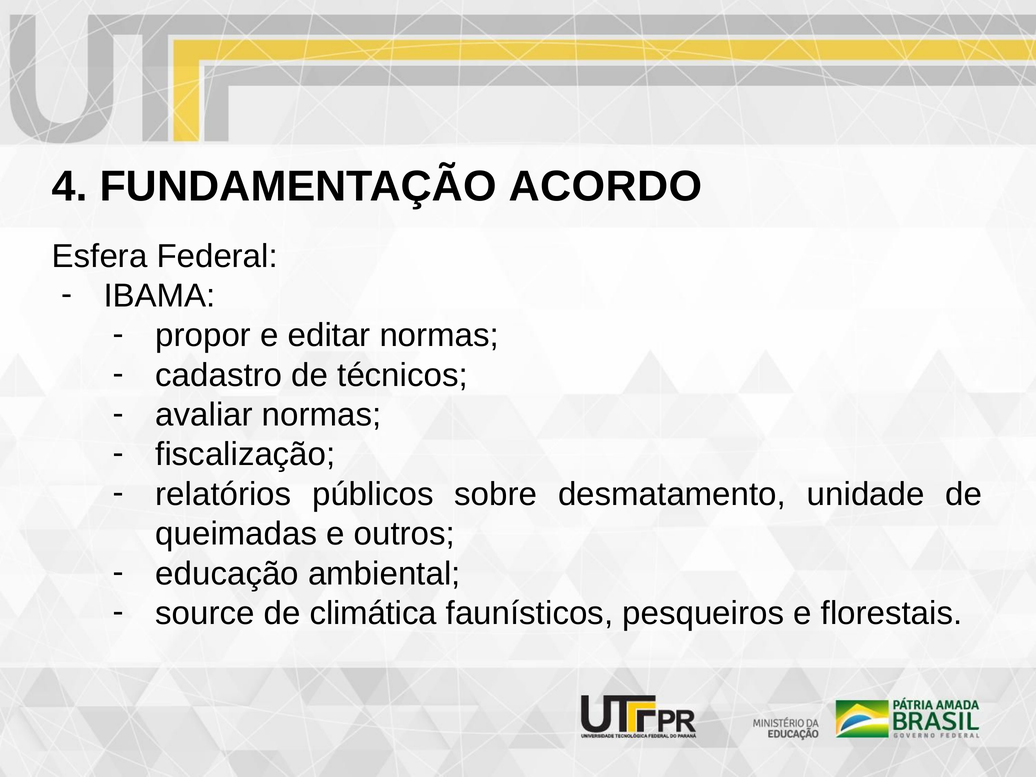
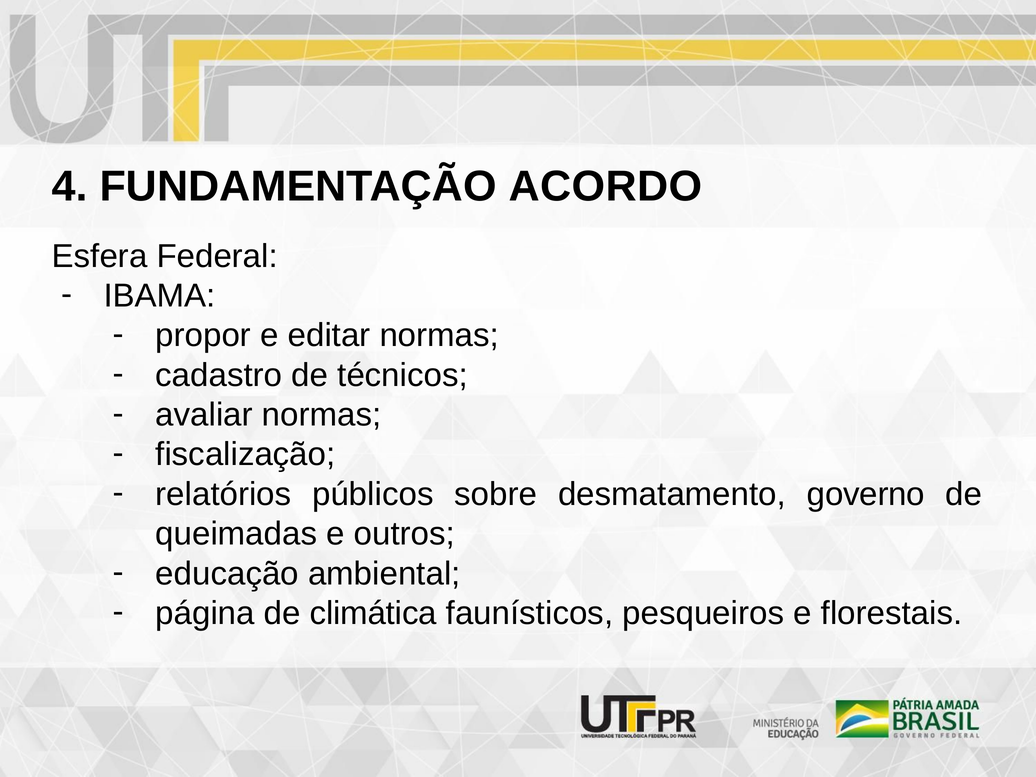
unidade: unidade -> governo (866, 494)
source: source -> página (205, 613)
